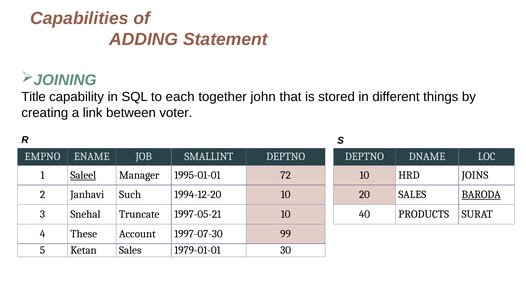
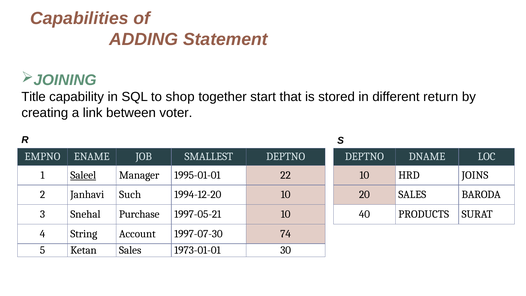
each: each -> shop (180, 97)
john: john -> start (263, 97)
things: things -> return (441, 97)
SMALLINT: SMALLINT -> SMALLEST (209, 157)
72: 72 -> 22 (286, 175)
BARODA underline: present -> none (481, 195)
Truncate: Truncate -> Purchase (139, 214)
These: These -> String (84, 234)
99: 99 -> 74 (286, 234)
1979-01-01: 1979-01-01 -> 1973-01-01 (197, 250)
